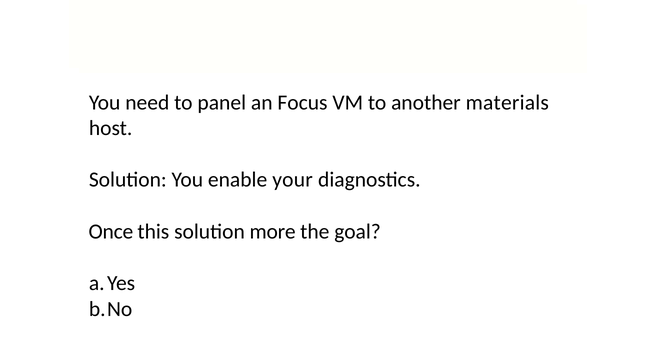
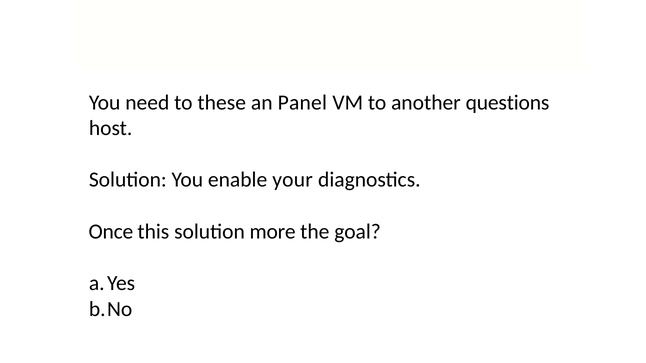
panel: panel -> these (222, 103)
Focus: Focus -> Panel (302, 103)
materials: materials -> questions (507, 103)
